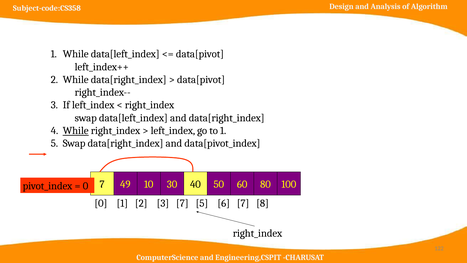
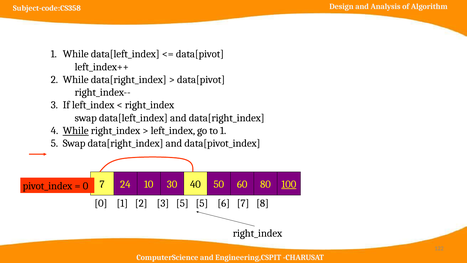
49: 49 -> 24 (125, 184)
100 underline: none -> present (289, 184)
3 7: 7 -> 5 (182, 203)
